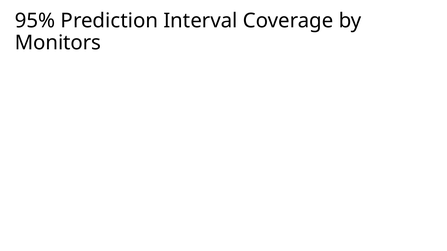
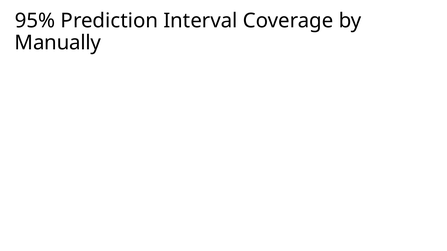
Monitors: Monitors -> Manually (58, 43)
